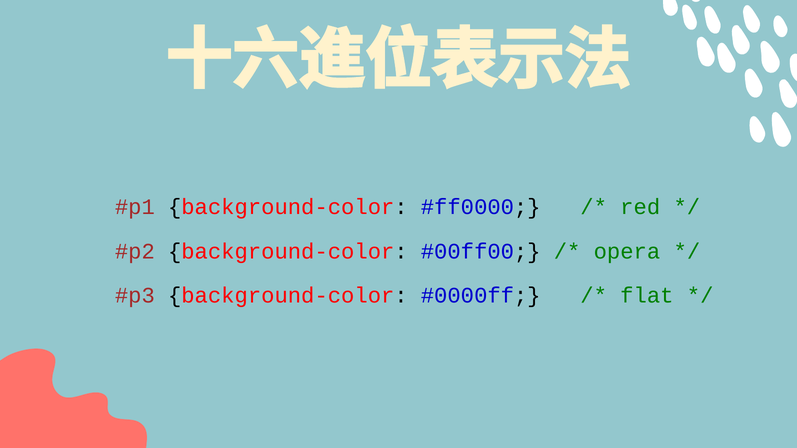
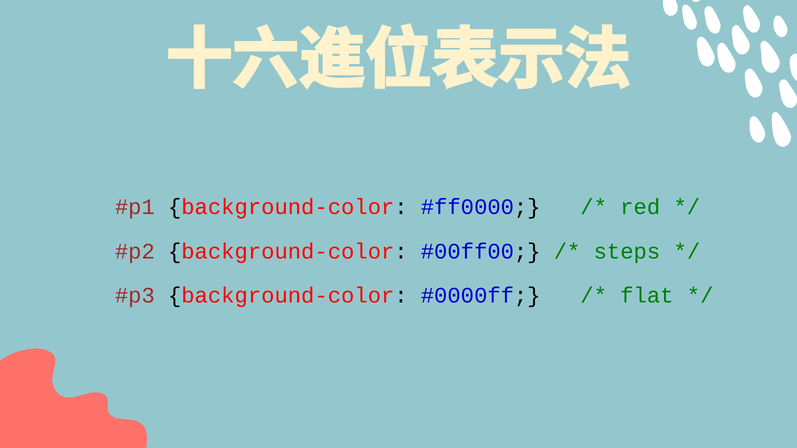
opera: opera -> steps (627, 252)
